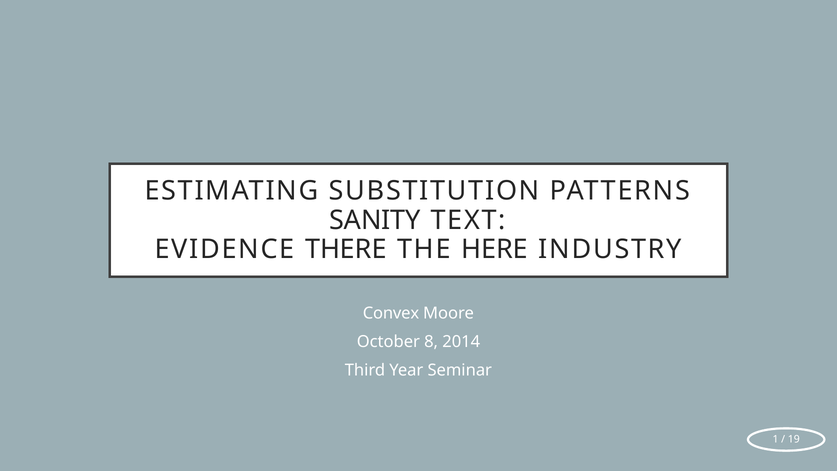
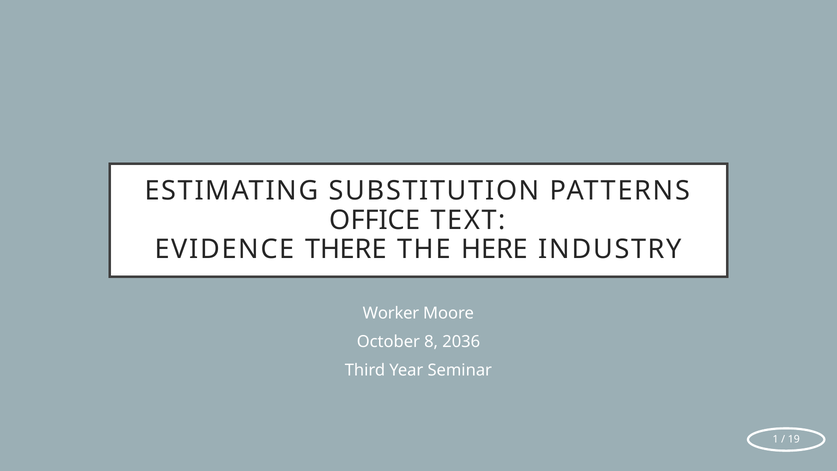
SANITY: SANITY -> OFFICE (375, 220)
Convex: Convex -> Worker (391, 313)
2014: 2014 -> 2036 (461, 342)
